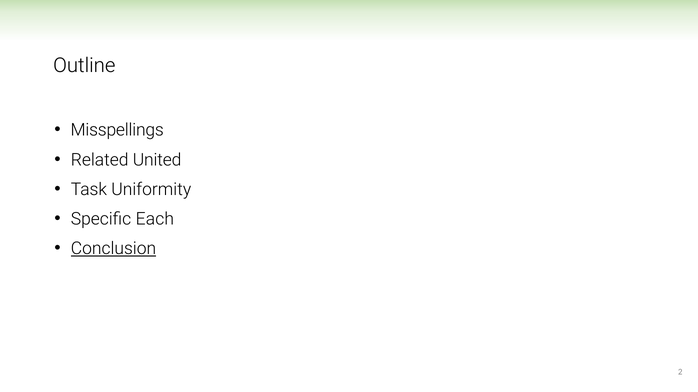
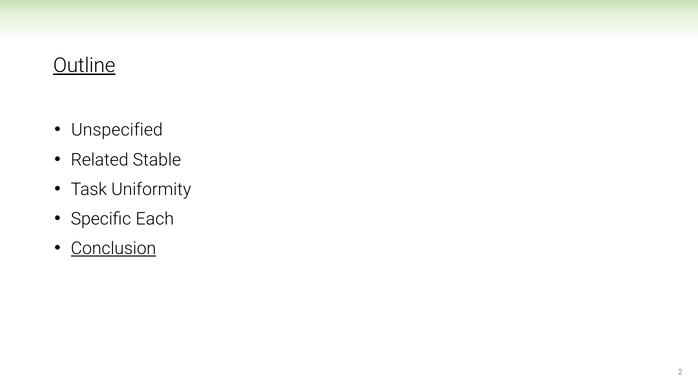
Outline underline: none -> present (84, 66)
Misspellings: Misspellings -> Unspecified (117, 130)
United: United -> Stable (157, 160)
